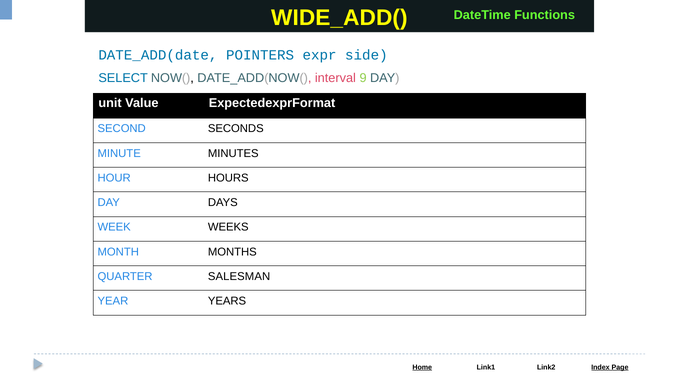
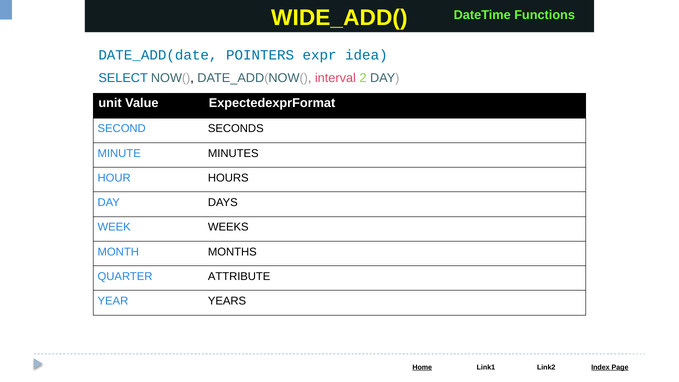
side: side -> idea (366, 55)
9: 9 -> 2 (363, 78)
SALESMAN: SALESMAN -> ATTRIBUTE (239, 276)
